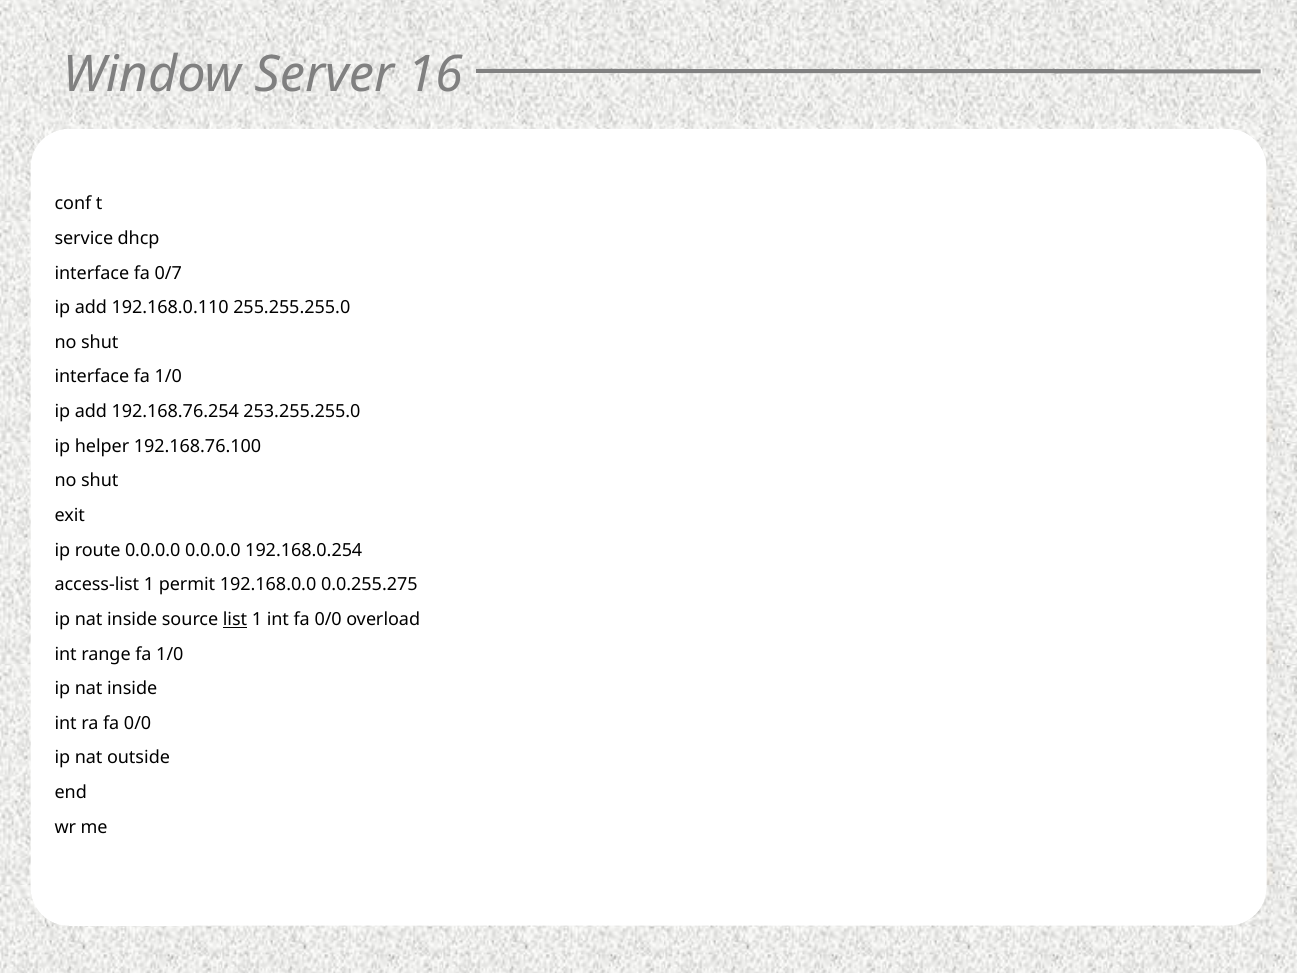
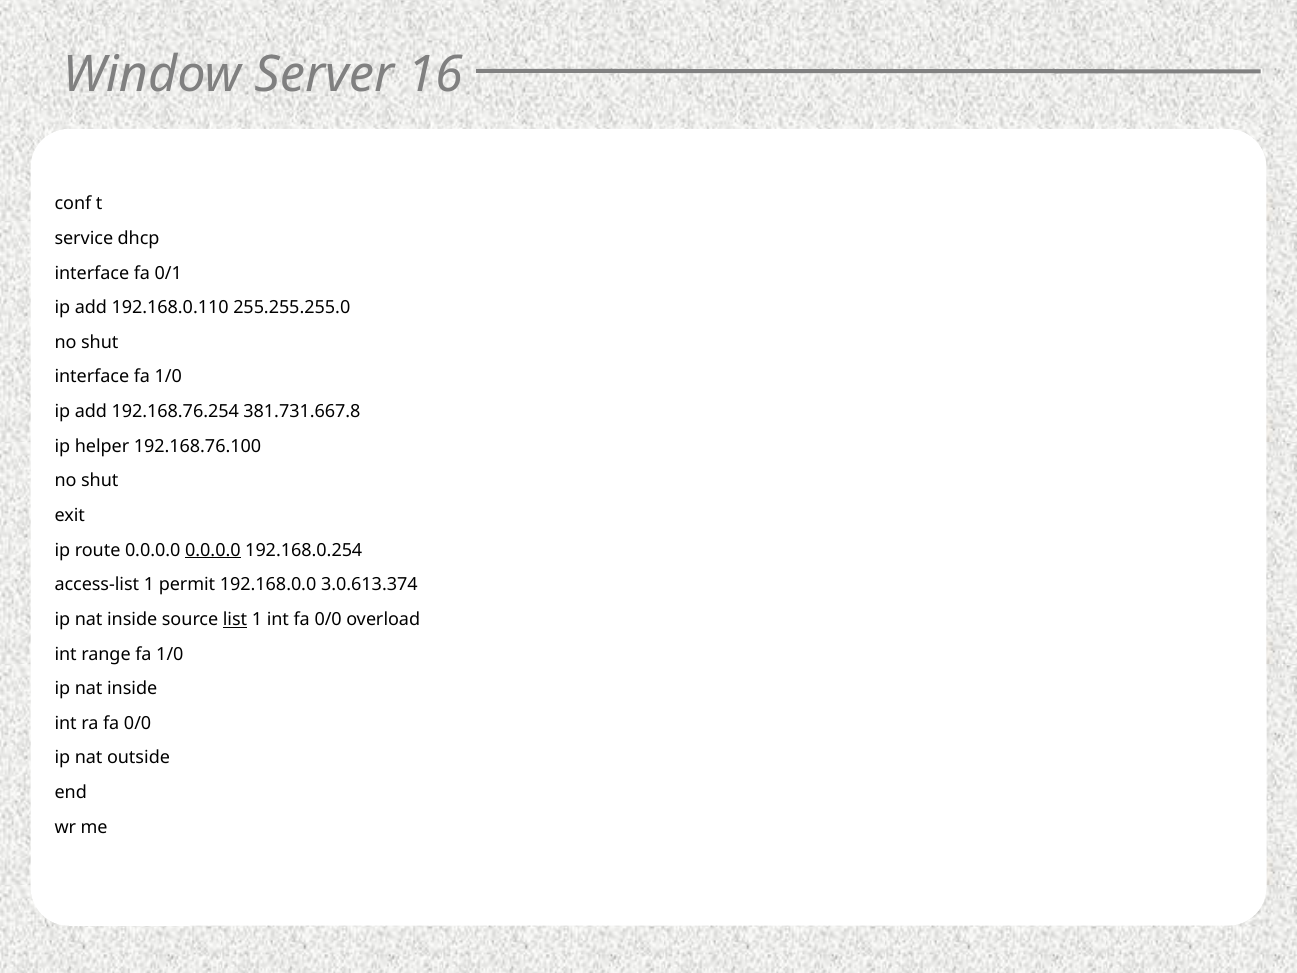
0/7: 0/7 -> 0/1 (168, 273)
253.255.255.0: 253.255.255.0 -> 381.731.667.8 (302, 412)
0.0.0.0 underline: none -> present (213, 550)
0.0.255.275: 0.0.255.275 -> 3.0.613.374 (369, 585)
